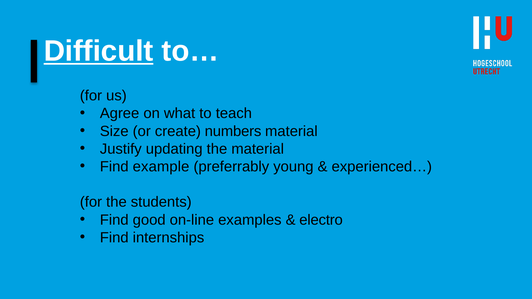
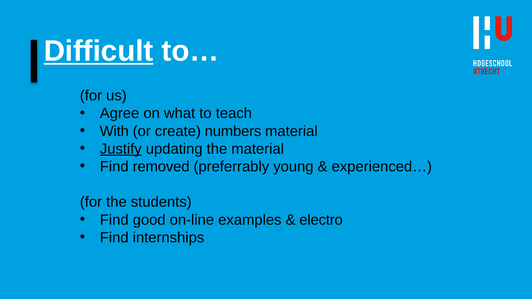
Size: Size -> With (114, 131)
Justify underline: none -> present (121, 149)
example: example -> removed (161, 167)
